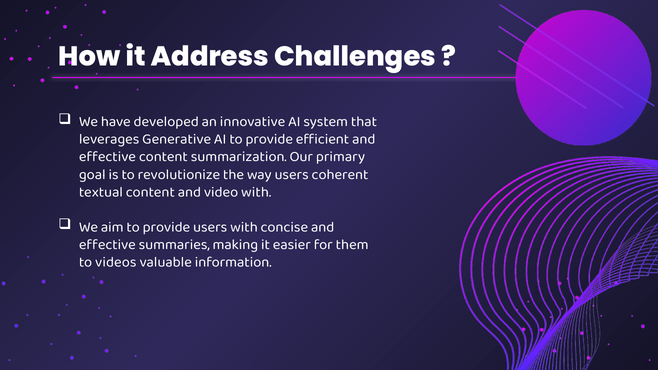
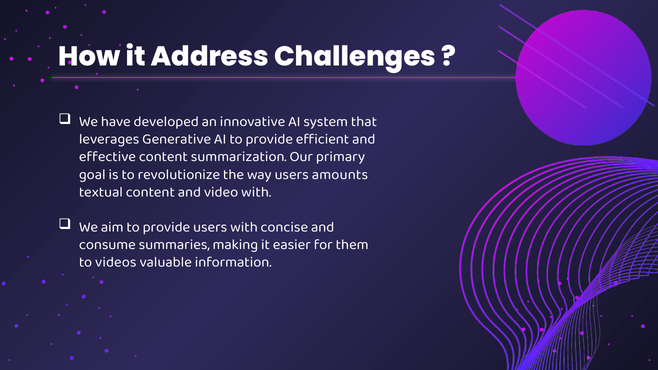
coherent: coherent -> amounts (340, 174)
effective: effective -> consume (107, 244)
